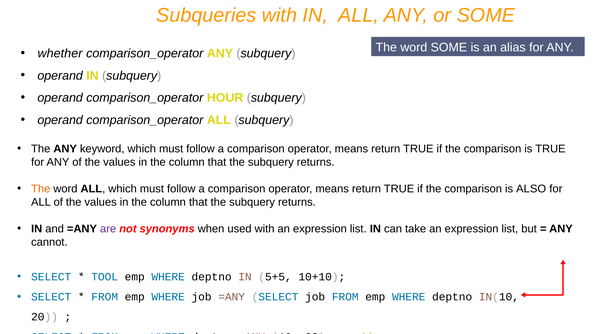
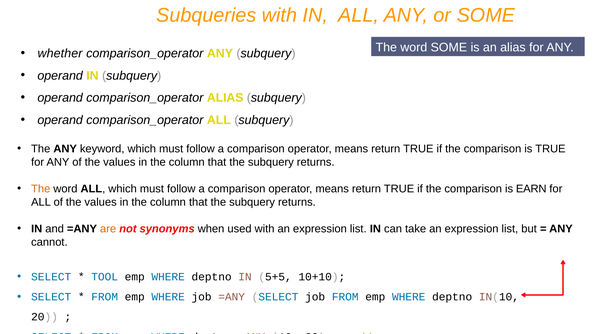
comparison_operator HOUR: HOUR -> ALIAS (225, 98)
ALSO: ALSO -> EARN (531, 189)
are colour: purple -> orange (108, 229)
